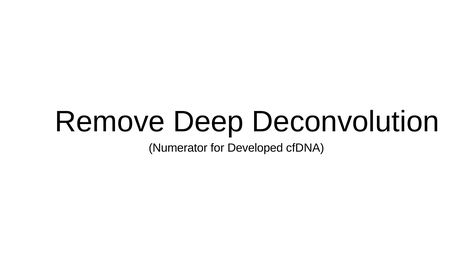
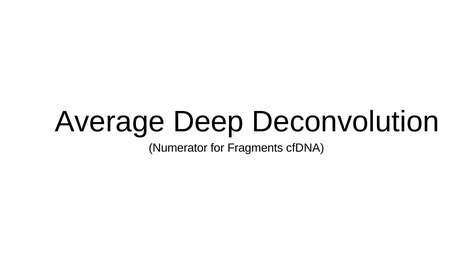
Remove: Remove -> Average (110, 122)
Developed: Developed -> Fragments (255, 148)
